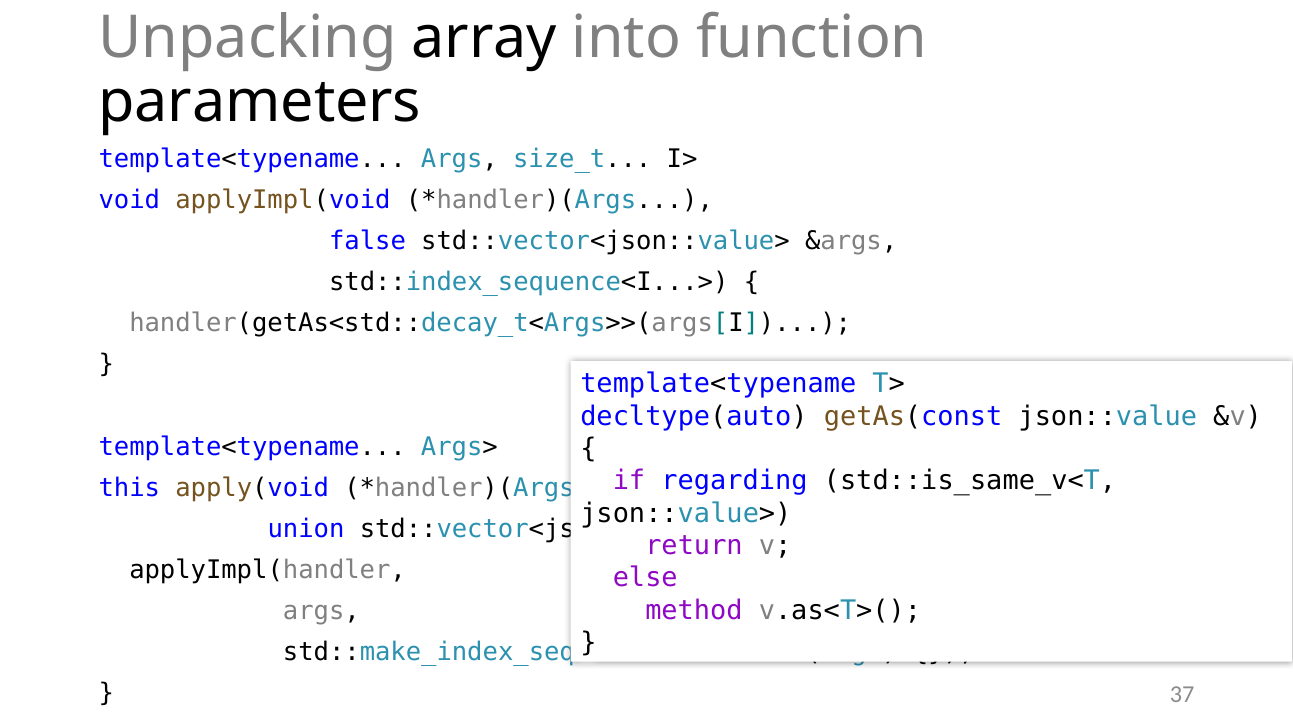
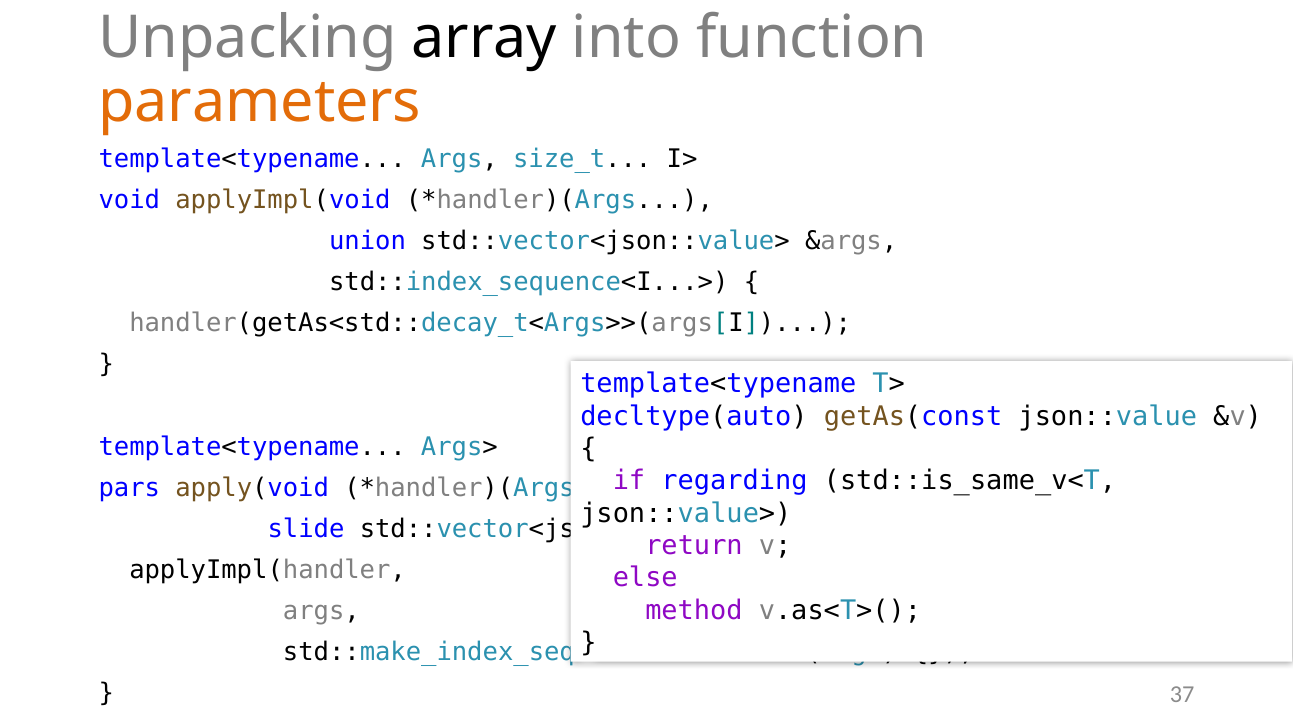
parameters colour: black -> orange (260, 102)
false: false -> union (367, 241)
this: this -> pars (129, 488)
union: union -> slide (306, 529)
